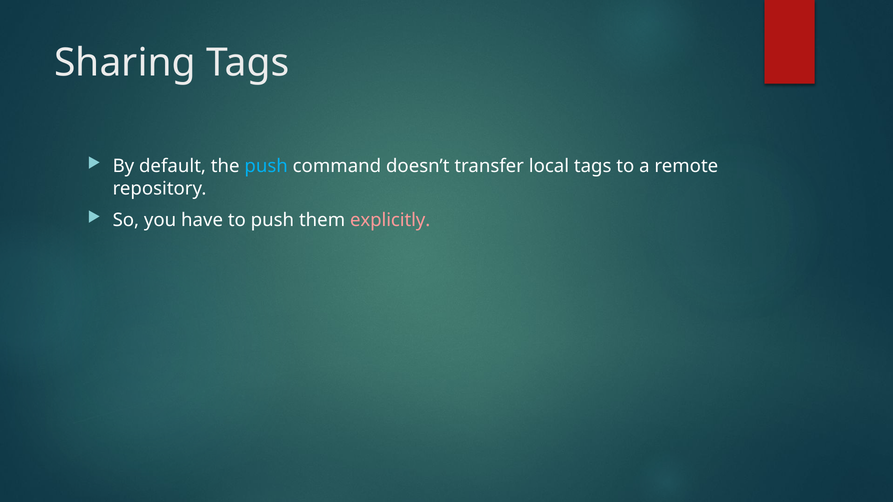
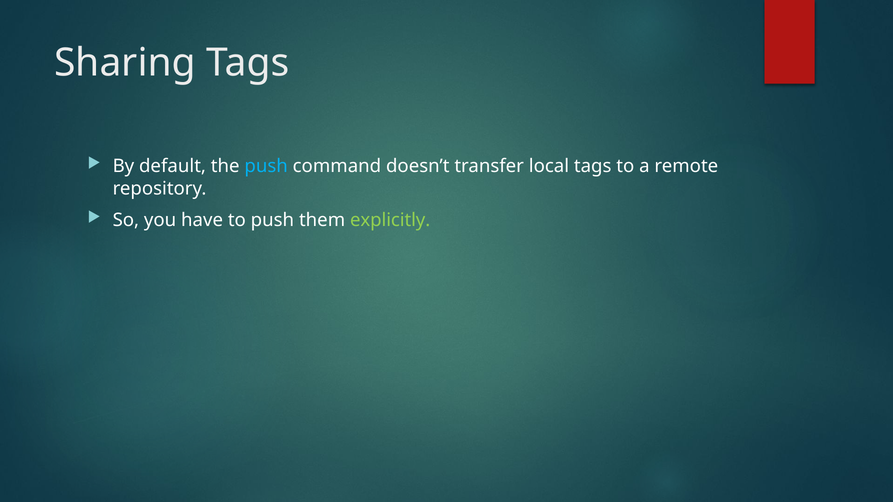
explicitly colour: pink -> light green (390, 220)
